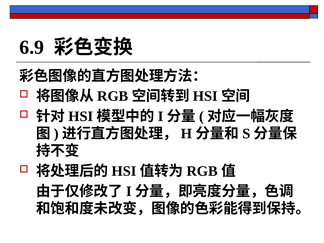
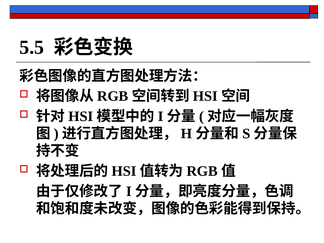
6.9: 6.9 -> 5.5 (32, 47)
